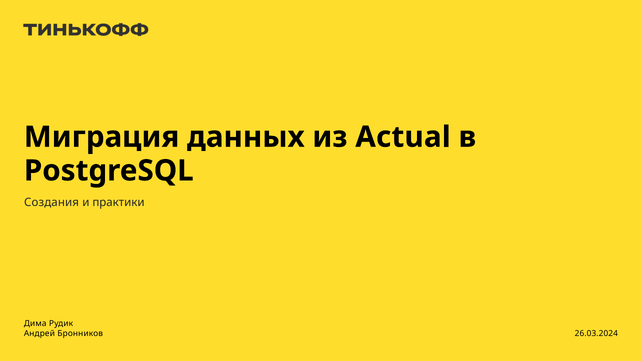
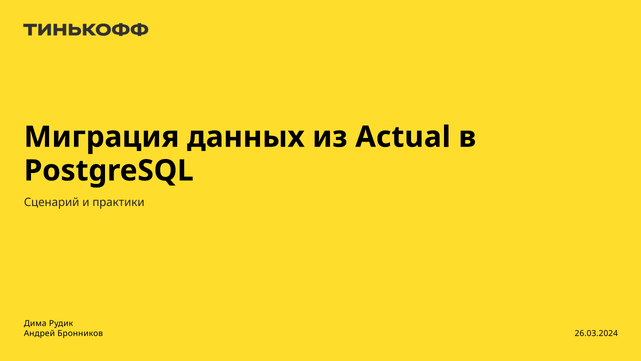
Создания: Создания -> Сценарий (52, 203)
